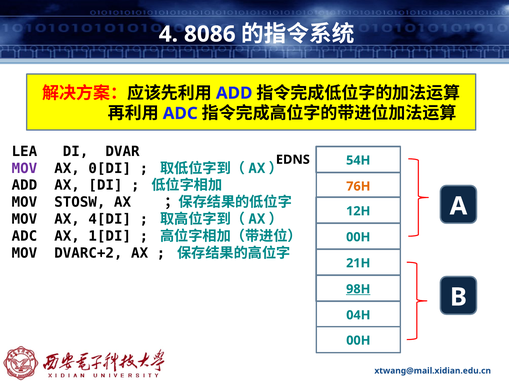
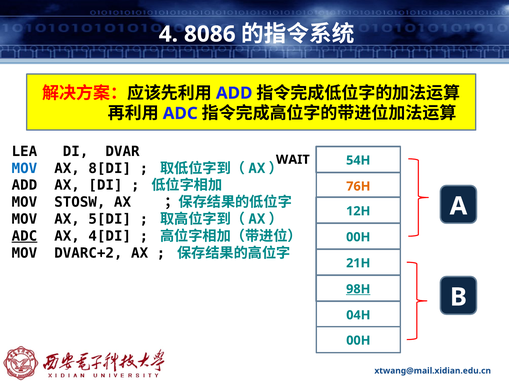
EDNS: EDNS -> WAIT (293, 160)
MOV colour: purple -> blue (24, 169)
0[DI: 0[DI -> 8[DI (110, 169)
4[DI: 4[DI -> 5[DI (110, 220)
ADC underline: none -> present (24, 237)
1[DI: 1[DI -> 4[DI (110, 237)
